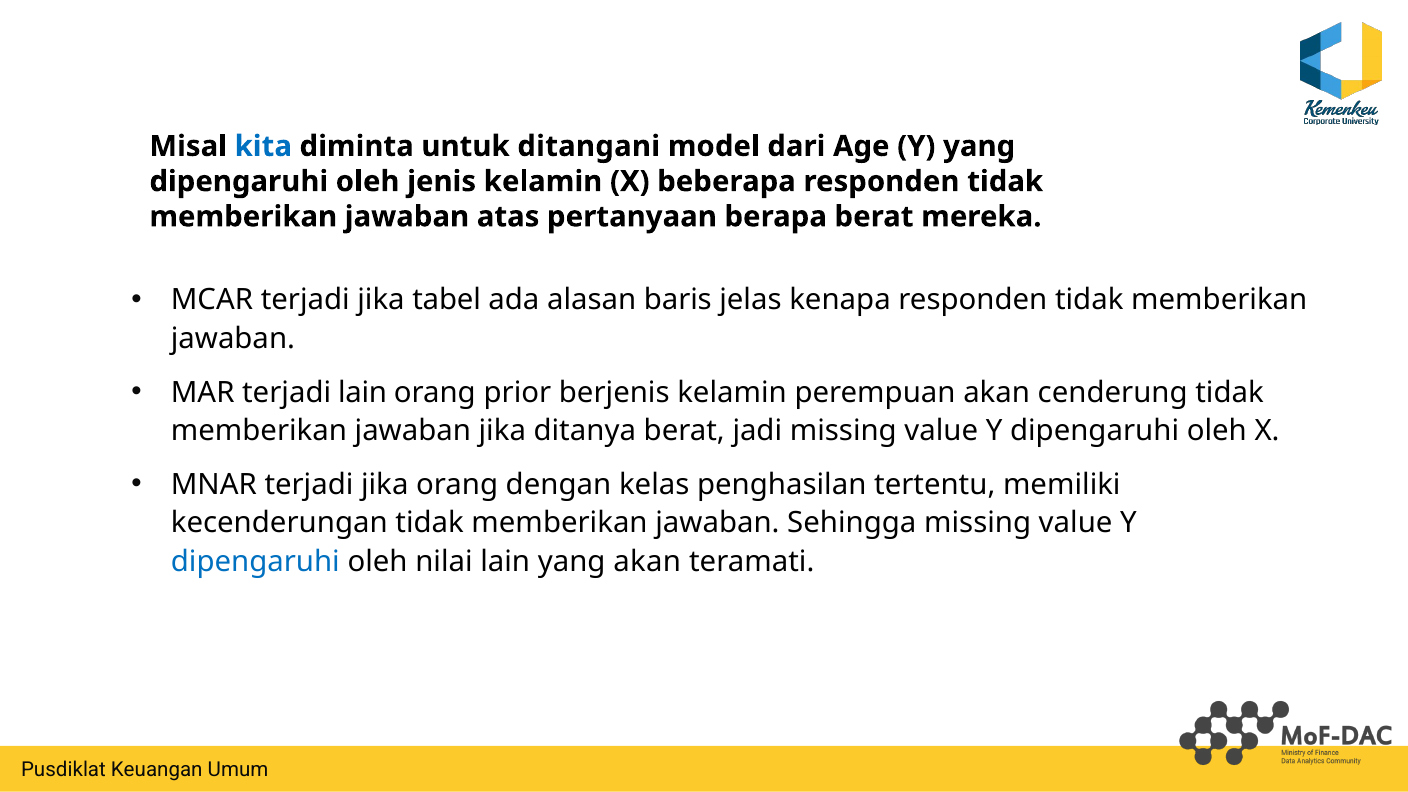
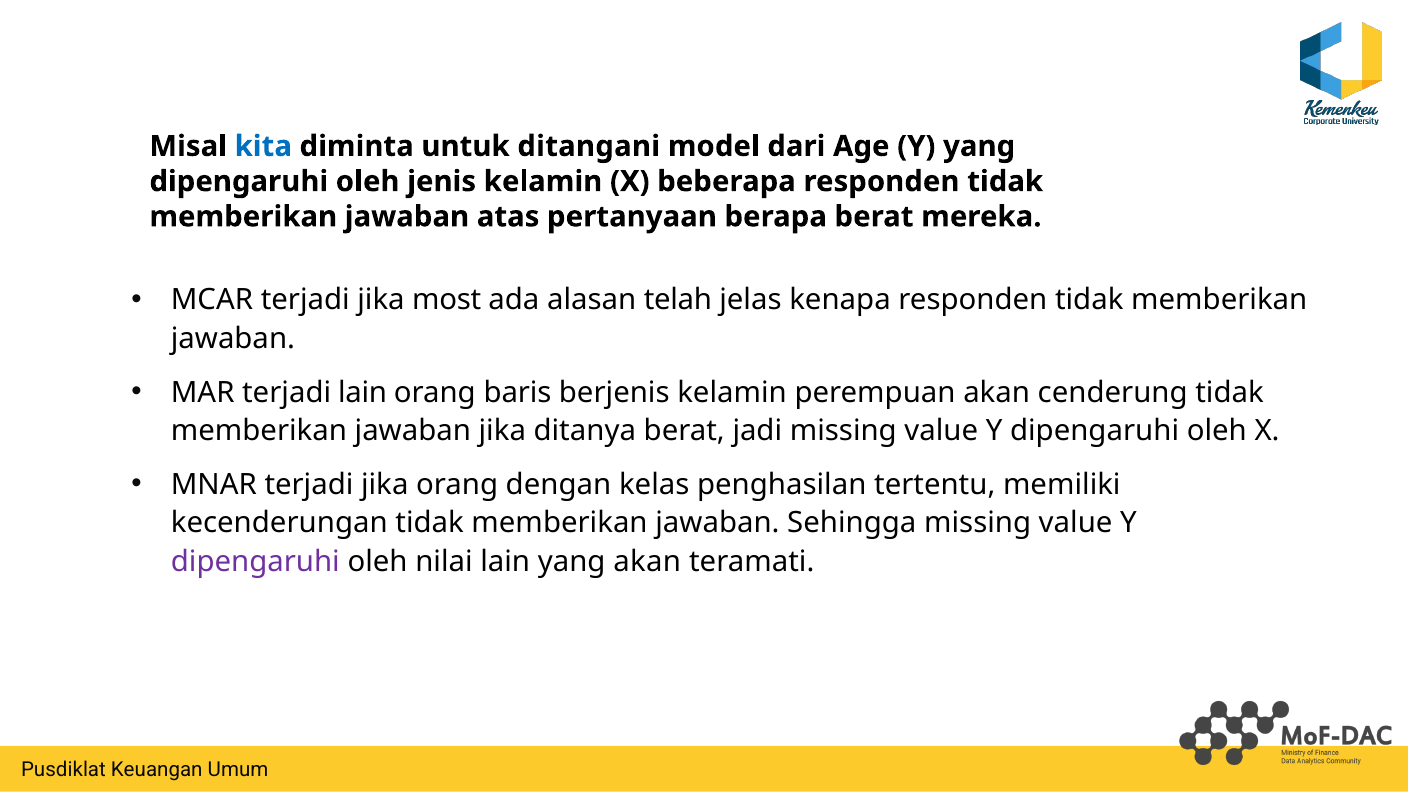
tabel: tabel -> most (447, 300)
baris: baris -> telah (678, 300)
prior: prior -> baris (517, 392)
dipengaruhi colour: blue -> purple (255, 562)
